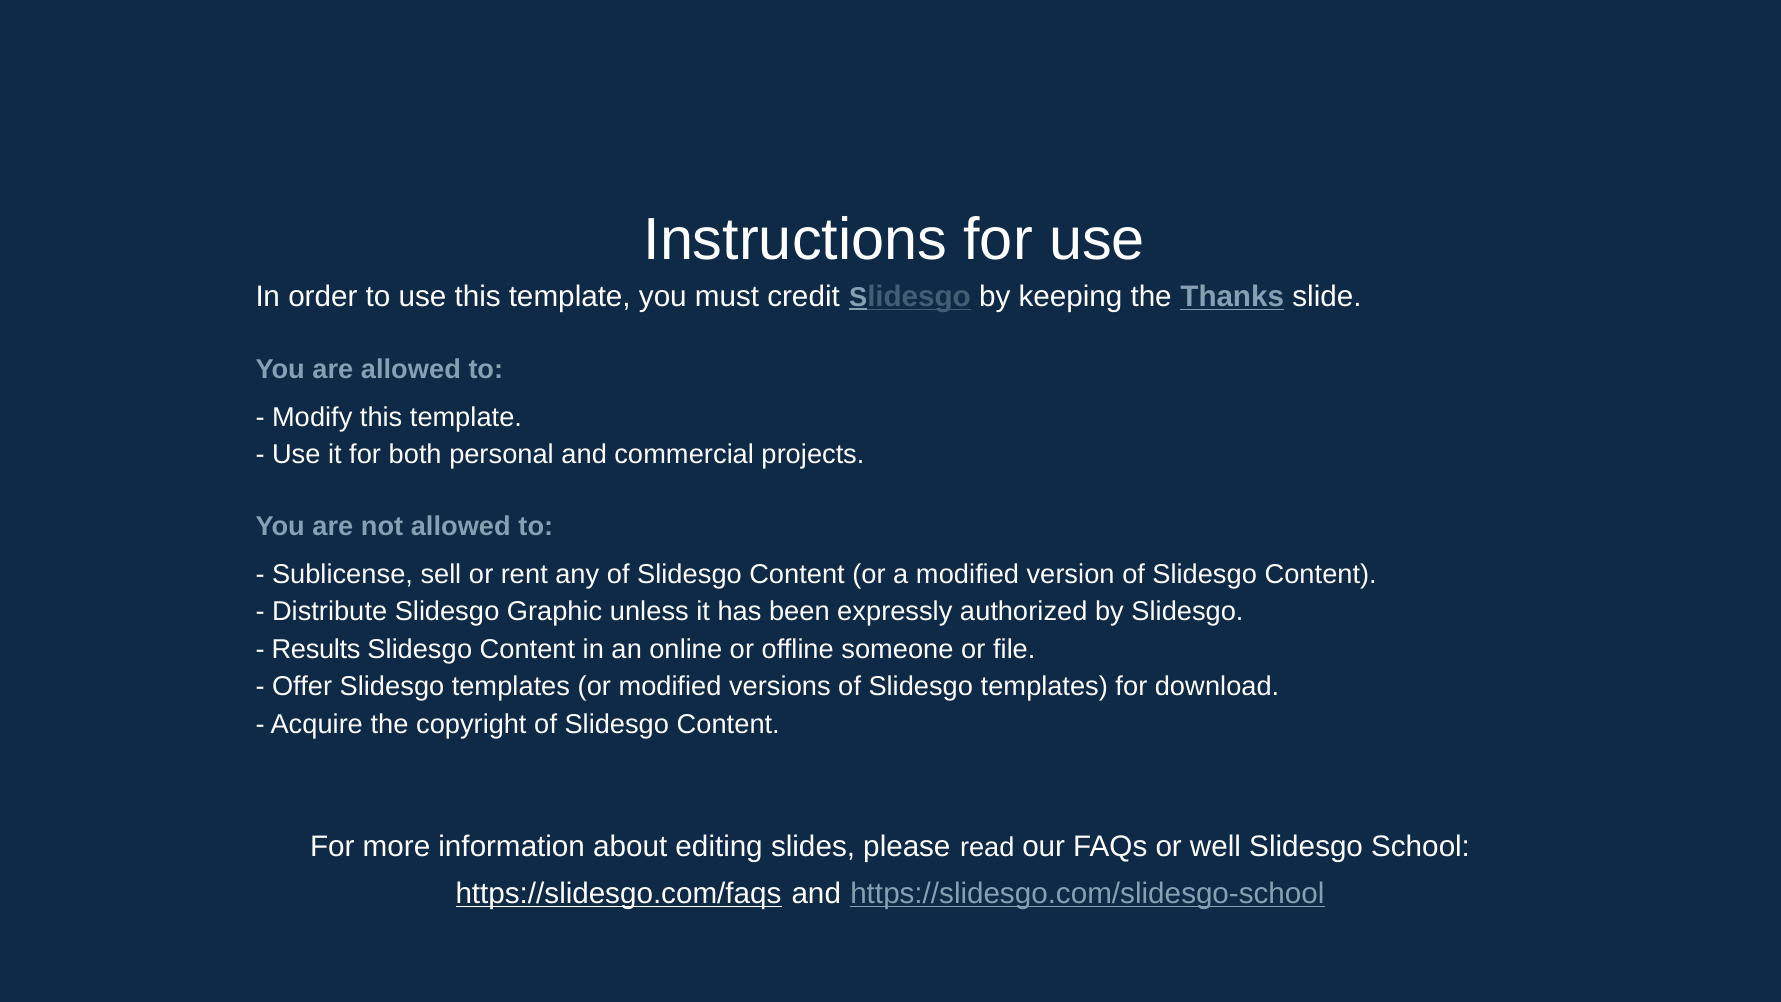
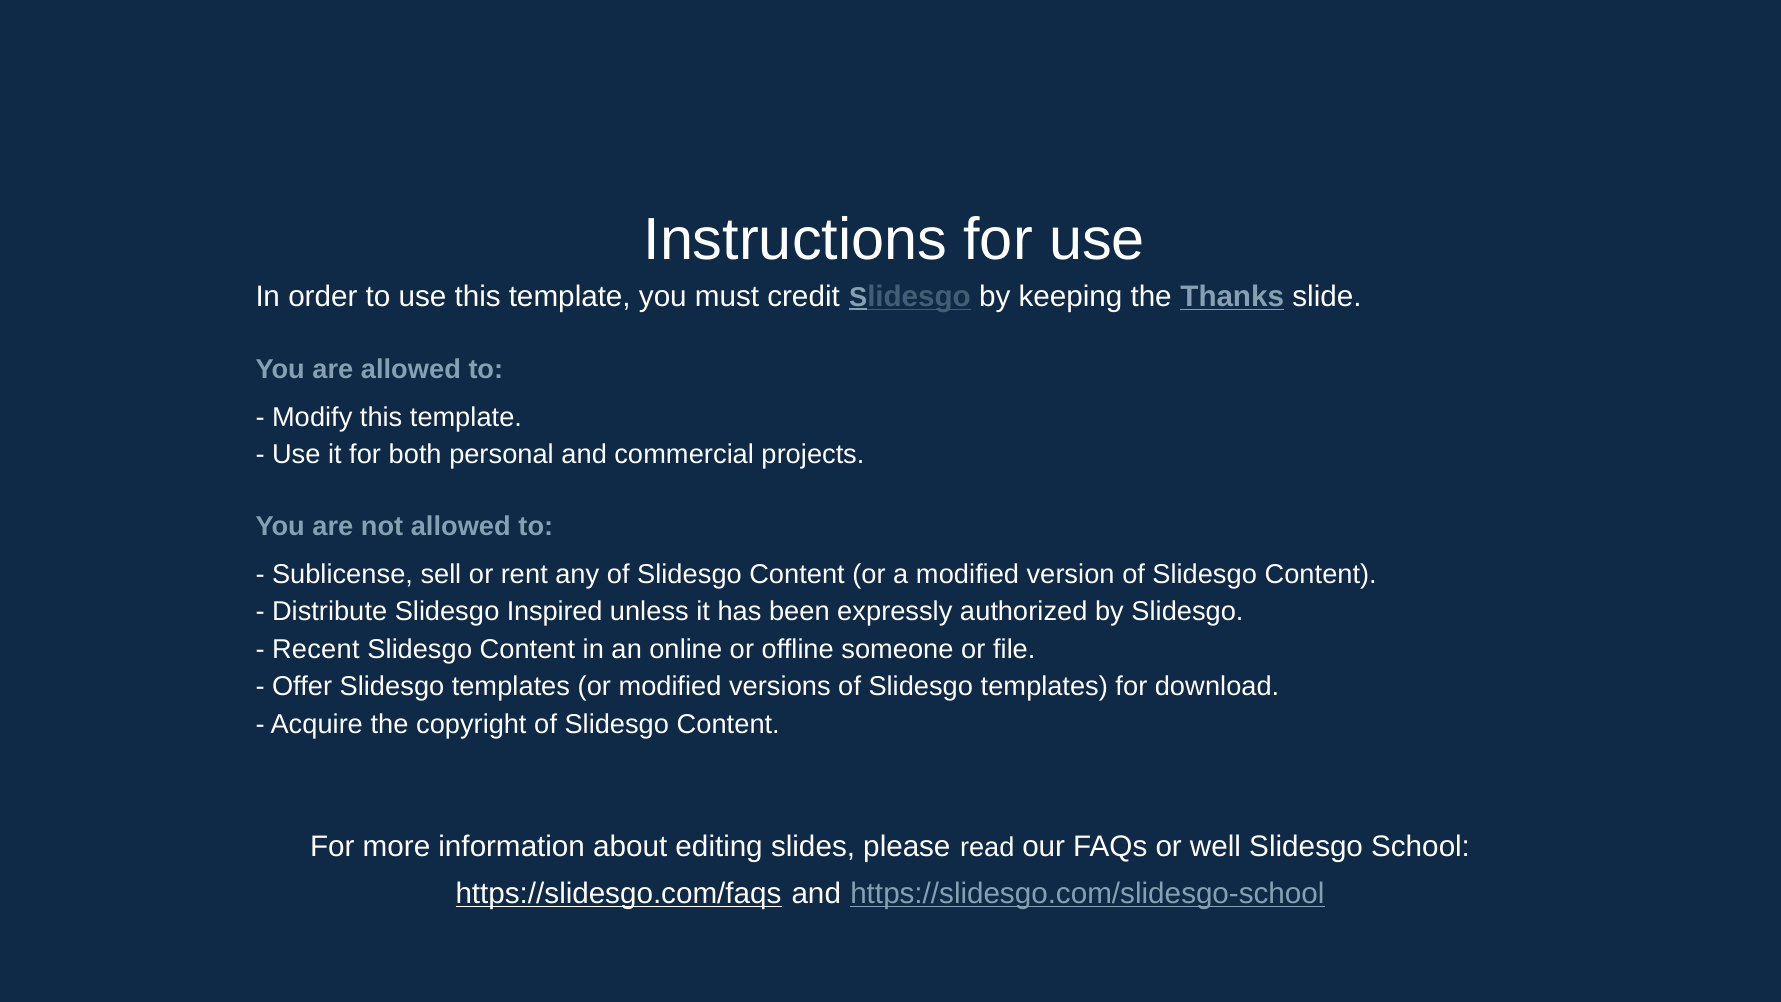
Graphic: Graphic -> Inspired (555, 612)
Results: Results -> Recent (316, 649)
